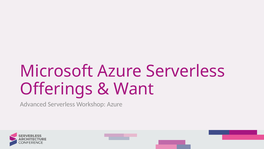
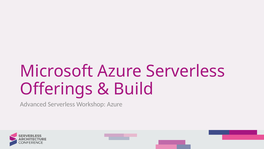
Want: Want -> Build (134, 89)
